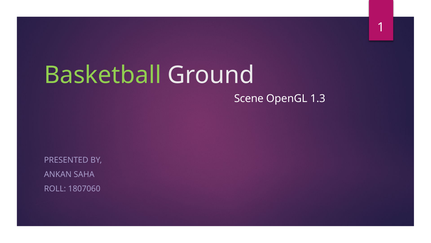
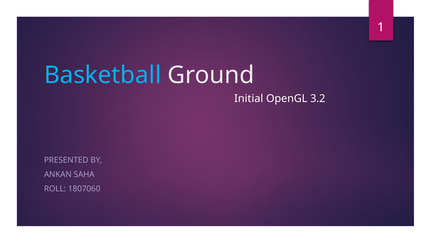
Basketball colour: light green -> light blue (103, 75)
Scene: Scene -> Initial (249, 98)
1.3: 1.3 -> 3.2 (318, 98)
